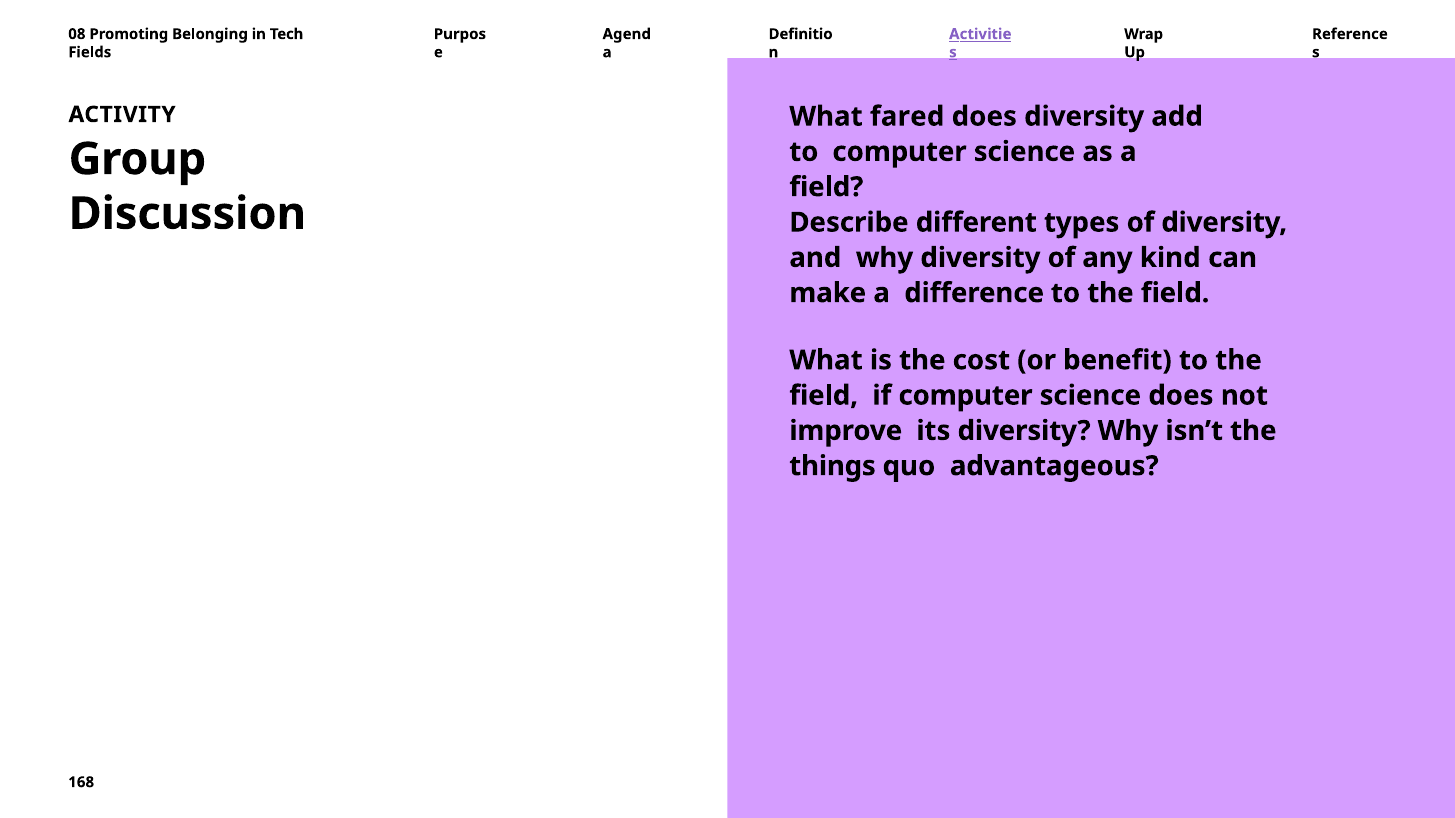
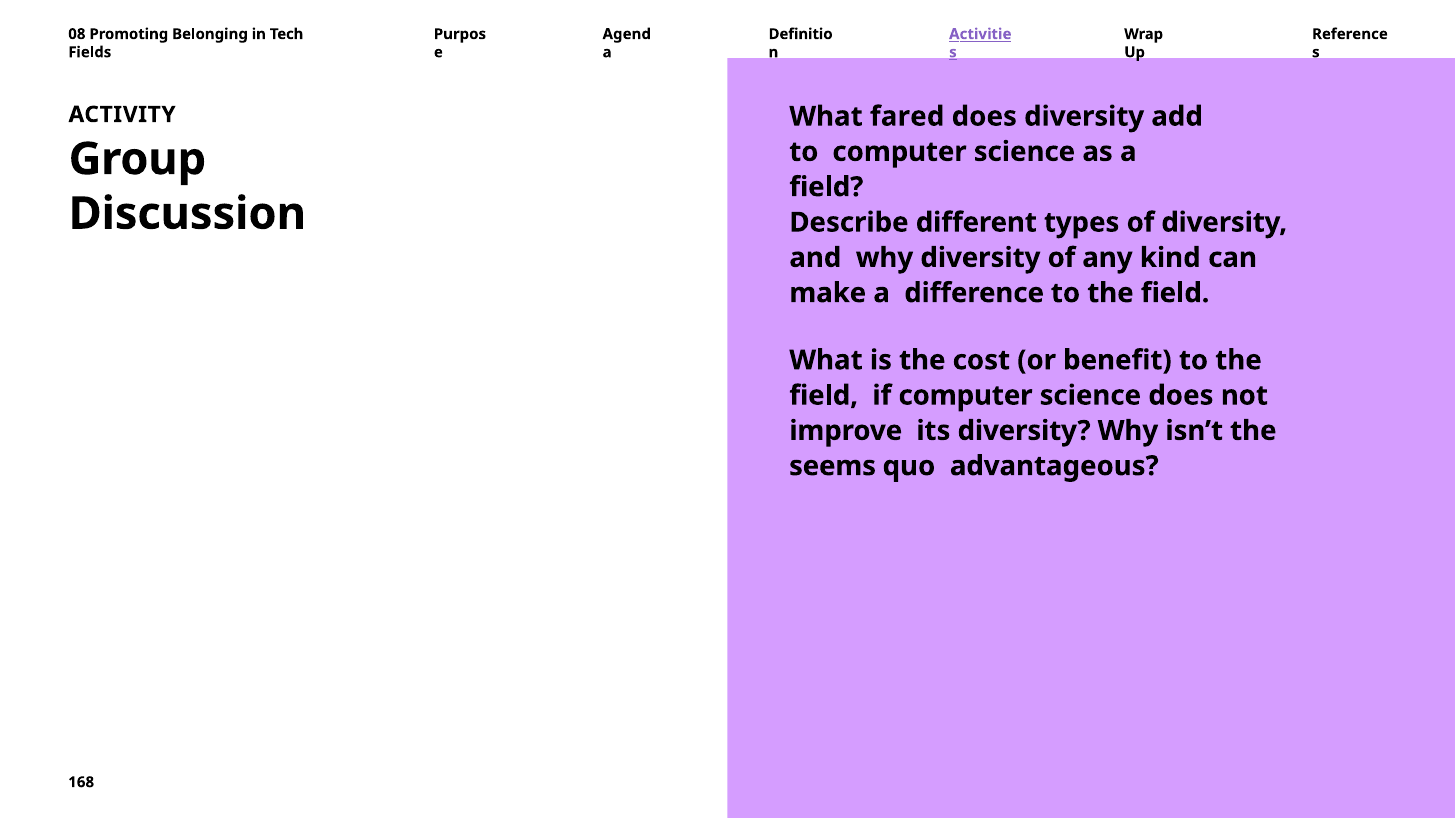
things: things -> seems (833, 466)
